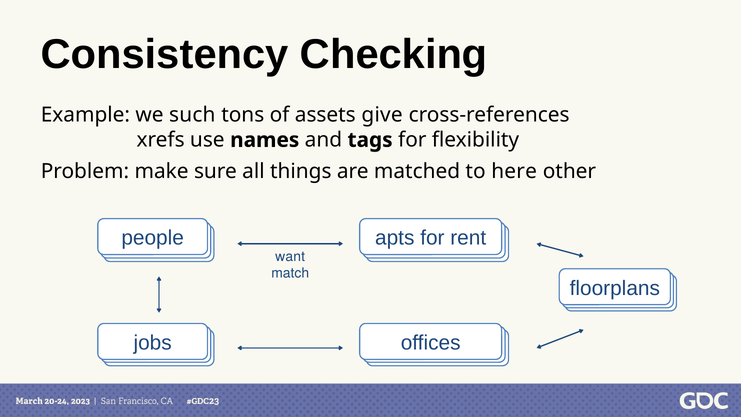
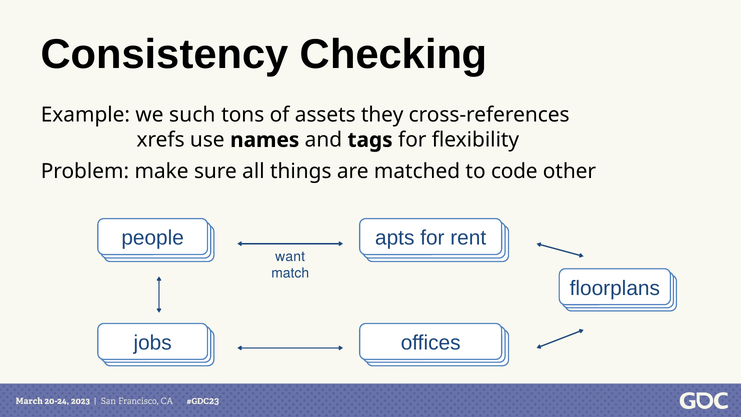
give: give -> they (382, 115)
here: here -> code (514, 171)
